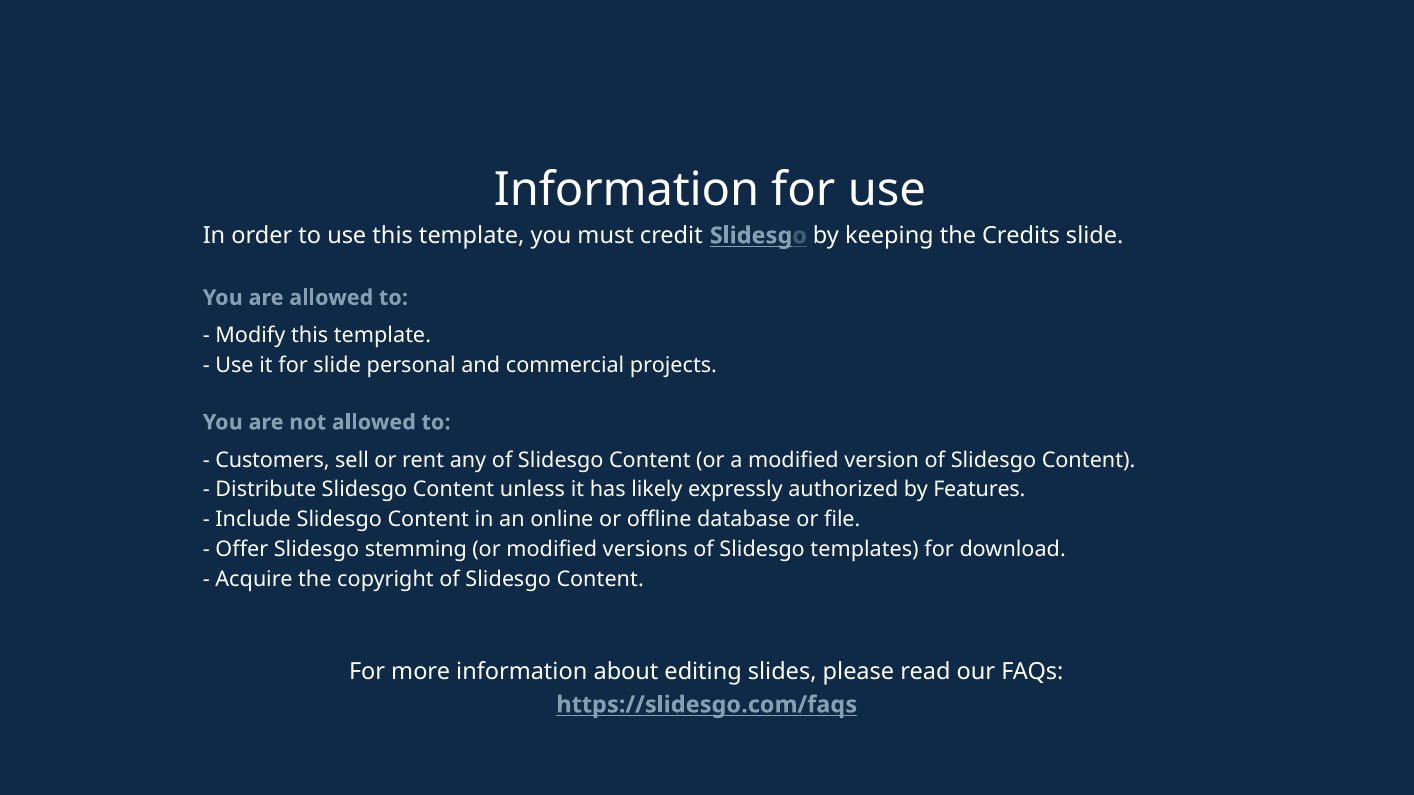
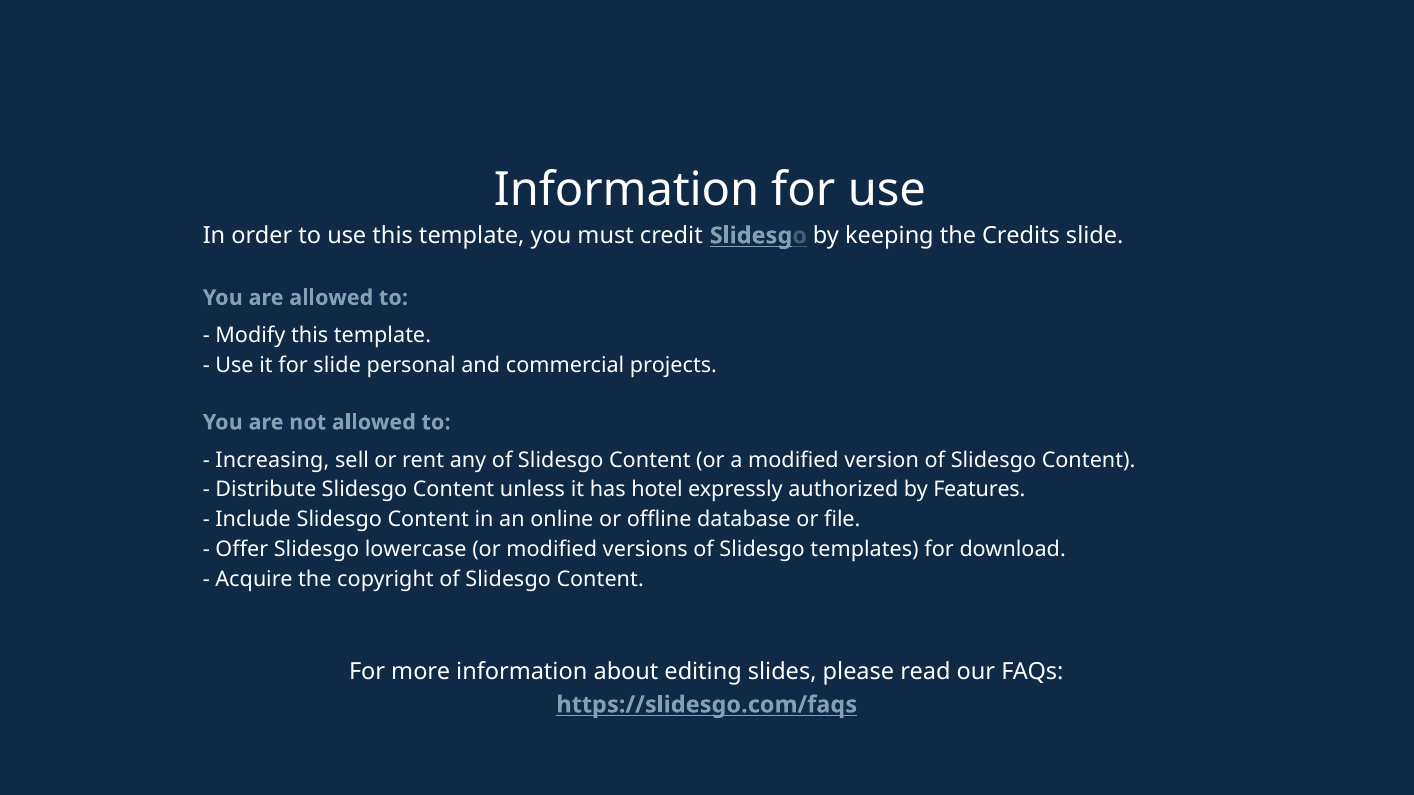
Customers: Customers -> Increasing (272, 460)
likely: likely -> hotel (657, 490)
stemming: stemming -> lowercase (416, 550)
